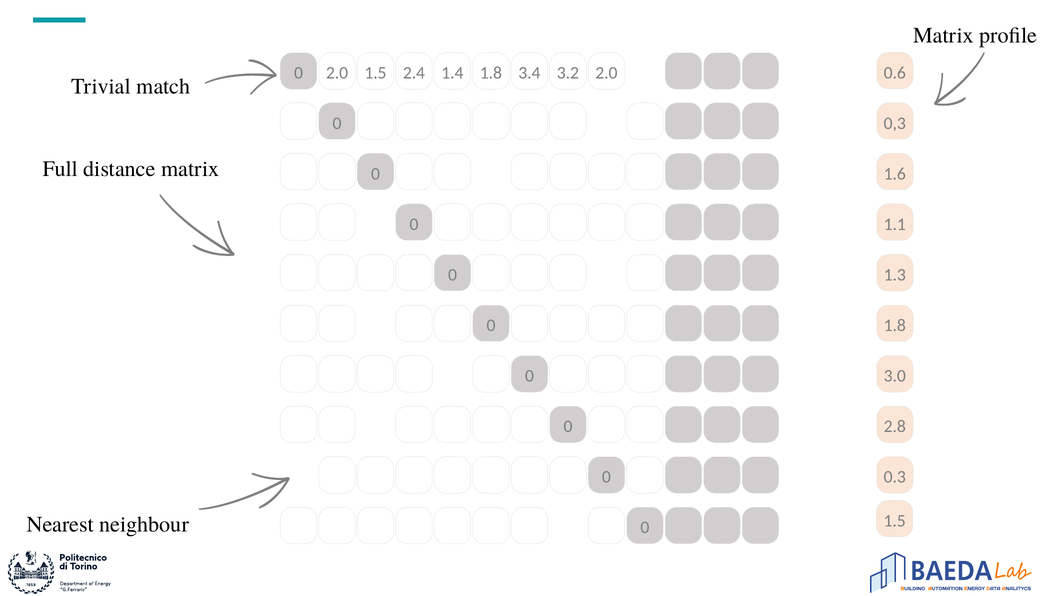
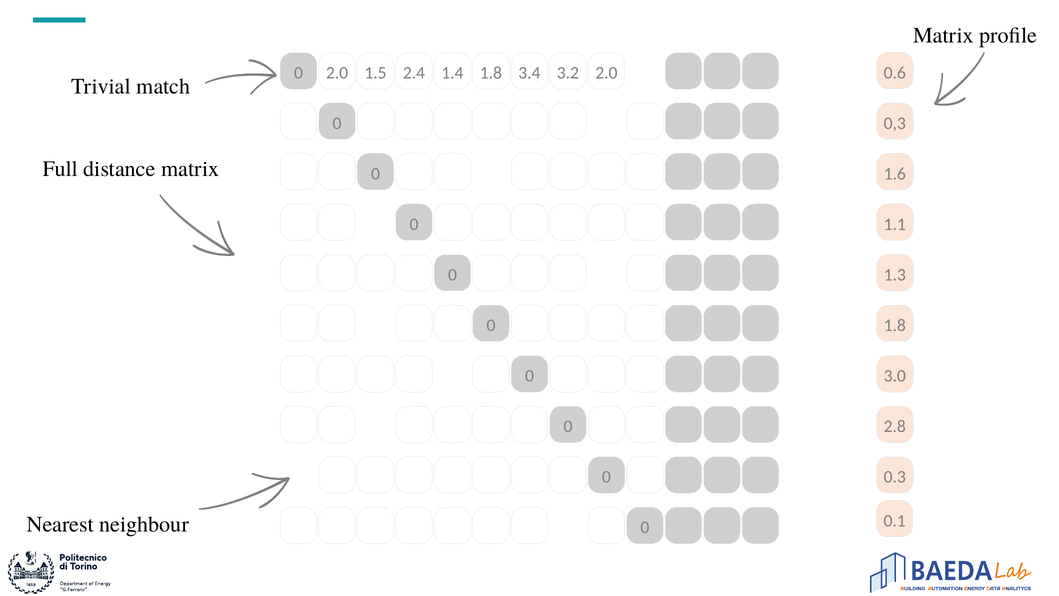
1.5: 1.5 -> 0.1 (895, 521)
